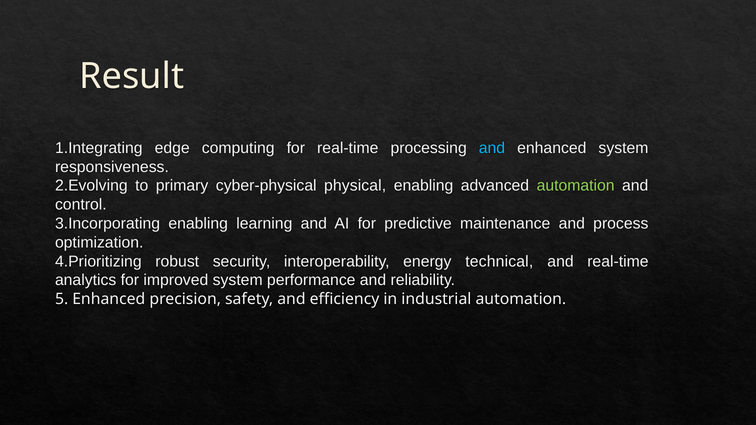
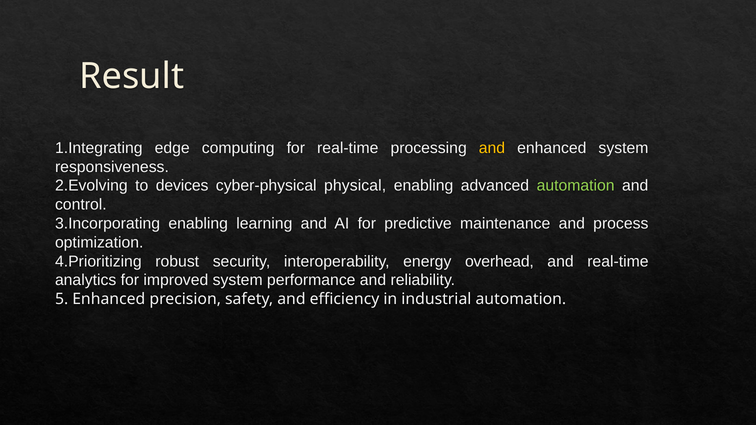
and colour: light blue -> yellow (492, 148)
primary: primary -> devices (182, 186)
technical: technical -> overhead (499, 262)
